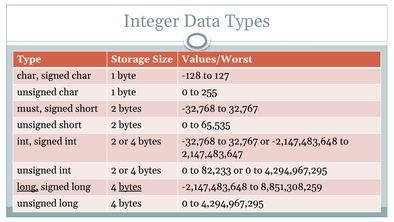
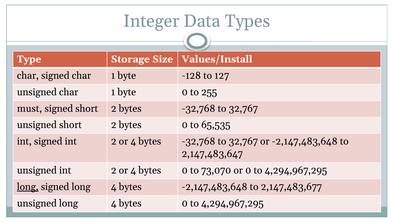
Values/Worst: Values/Worst -> Values/Install (217, 59)
82,233: 82,233 -> 73,070 (216, 170)
bytes underline: present -> none (130, 187)
8,851,308,259: 8,851,308,259 -> 2,147,483,677 (291, 187)
